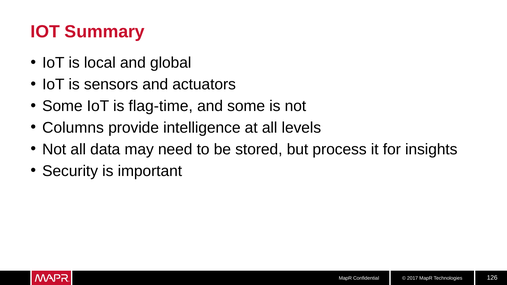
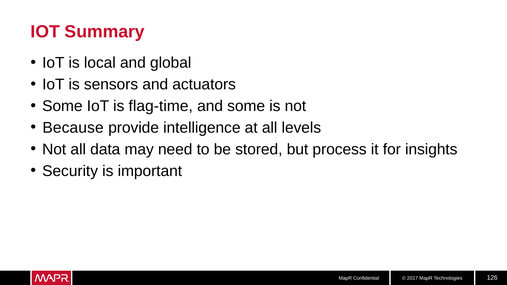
Columns: Columns -> Because (73, 128)
